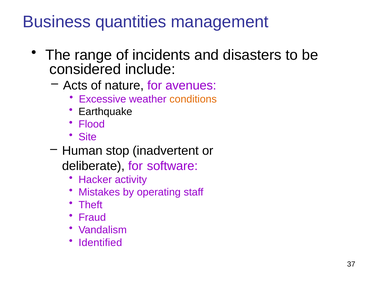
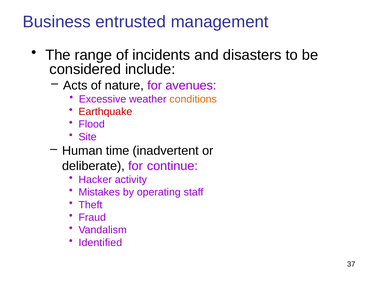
quantities: quantities -> entrusted (131, 22)
Earthquake colour: black -> red (105, 112)
stop: stop -> time (118, 151)
software: software -> continue (172, 166)
